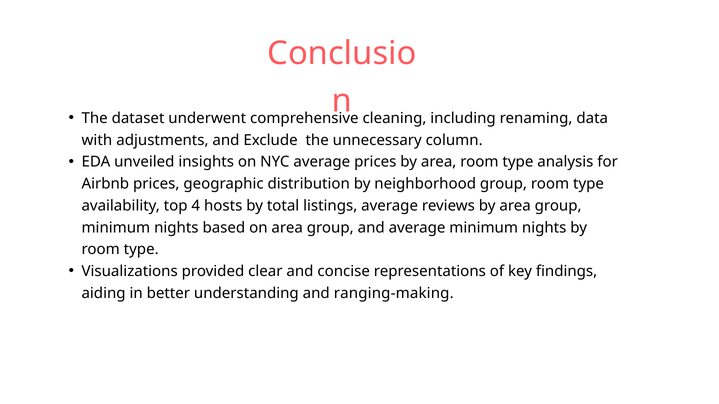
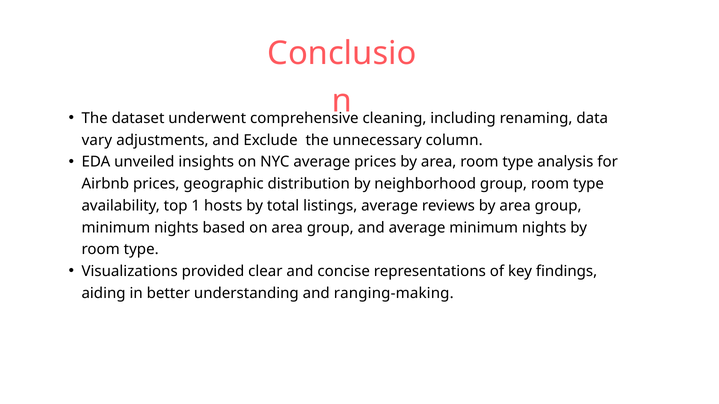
with: with -> vary (97, 140)
4: 4 -> 1 (196, 206)
